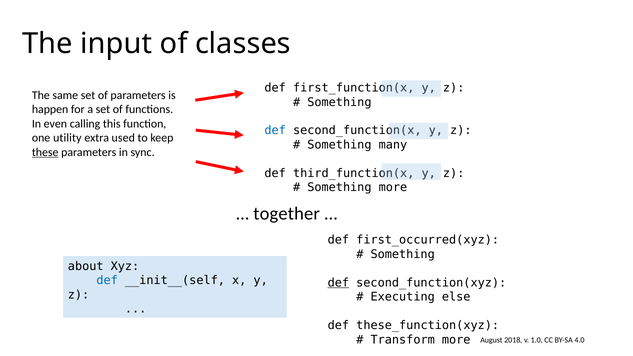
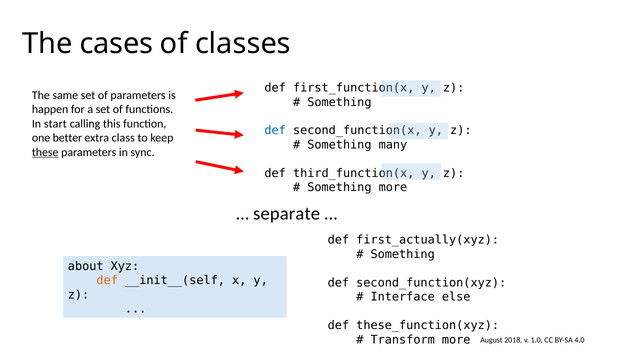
input: input -> cases (116, 44)
even: even -> start (55, 124)
utility: utility -> better (67, 138)
used: used -> class (123, 138)
together: together -> separate (287, 214)
first_occurred(xyz: first_occurred(xyz -> first_actually(xyz (428, 240)
def colour: blue -> orange (107, 281)
def underline: present -> none (338, 283)
Executing: Executing -> Interface (403, 297)
